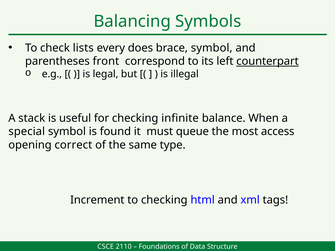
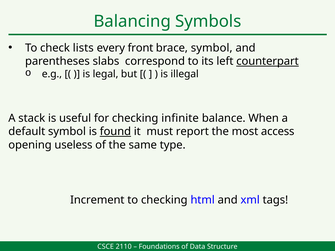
does: does -> front (140, 48)
front: front -> slabs (106, 61)
special: special -> default (27, 132)
found underline: none -> present (115, 132)
queue: queue -> report (192, 132)
correct: correct -> useless (73, 145)
